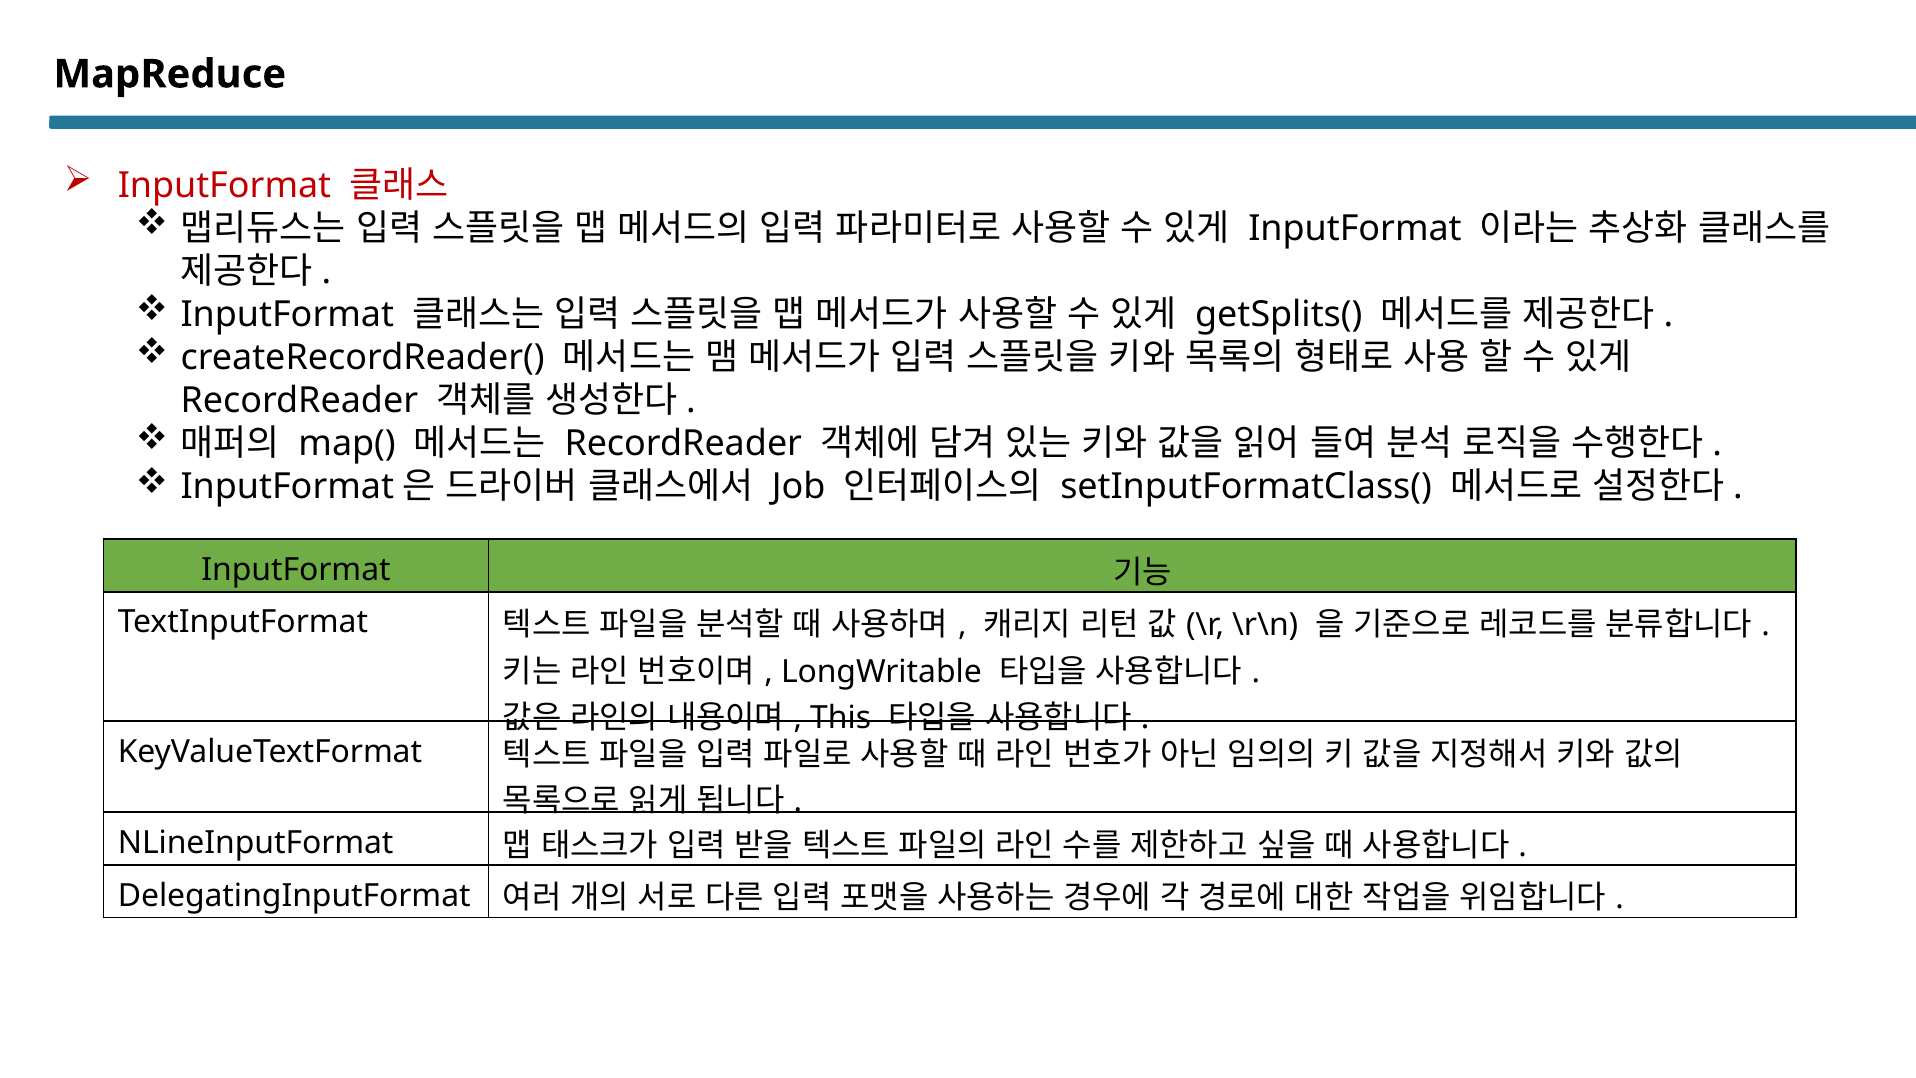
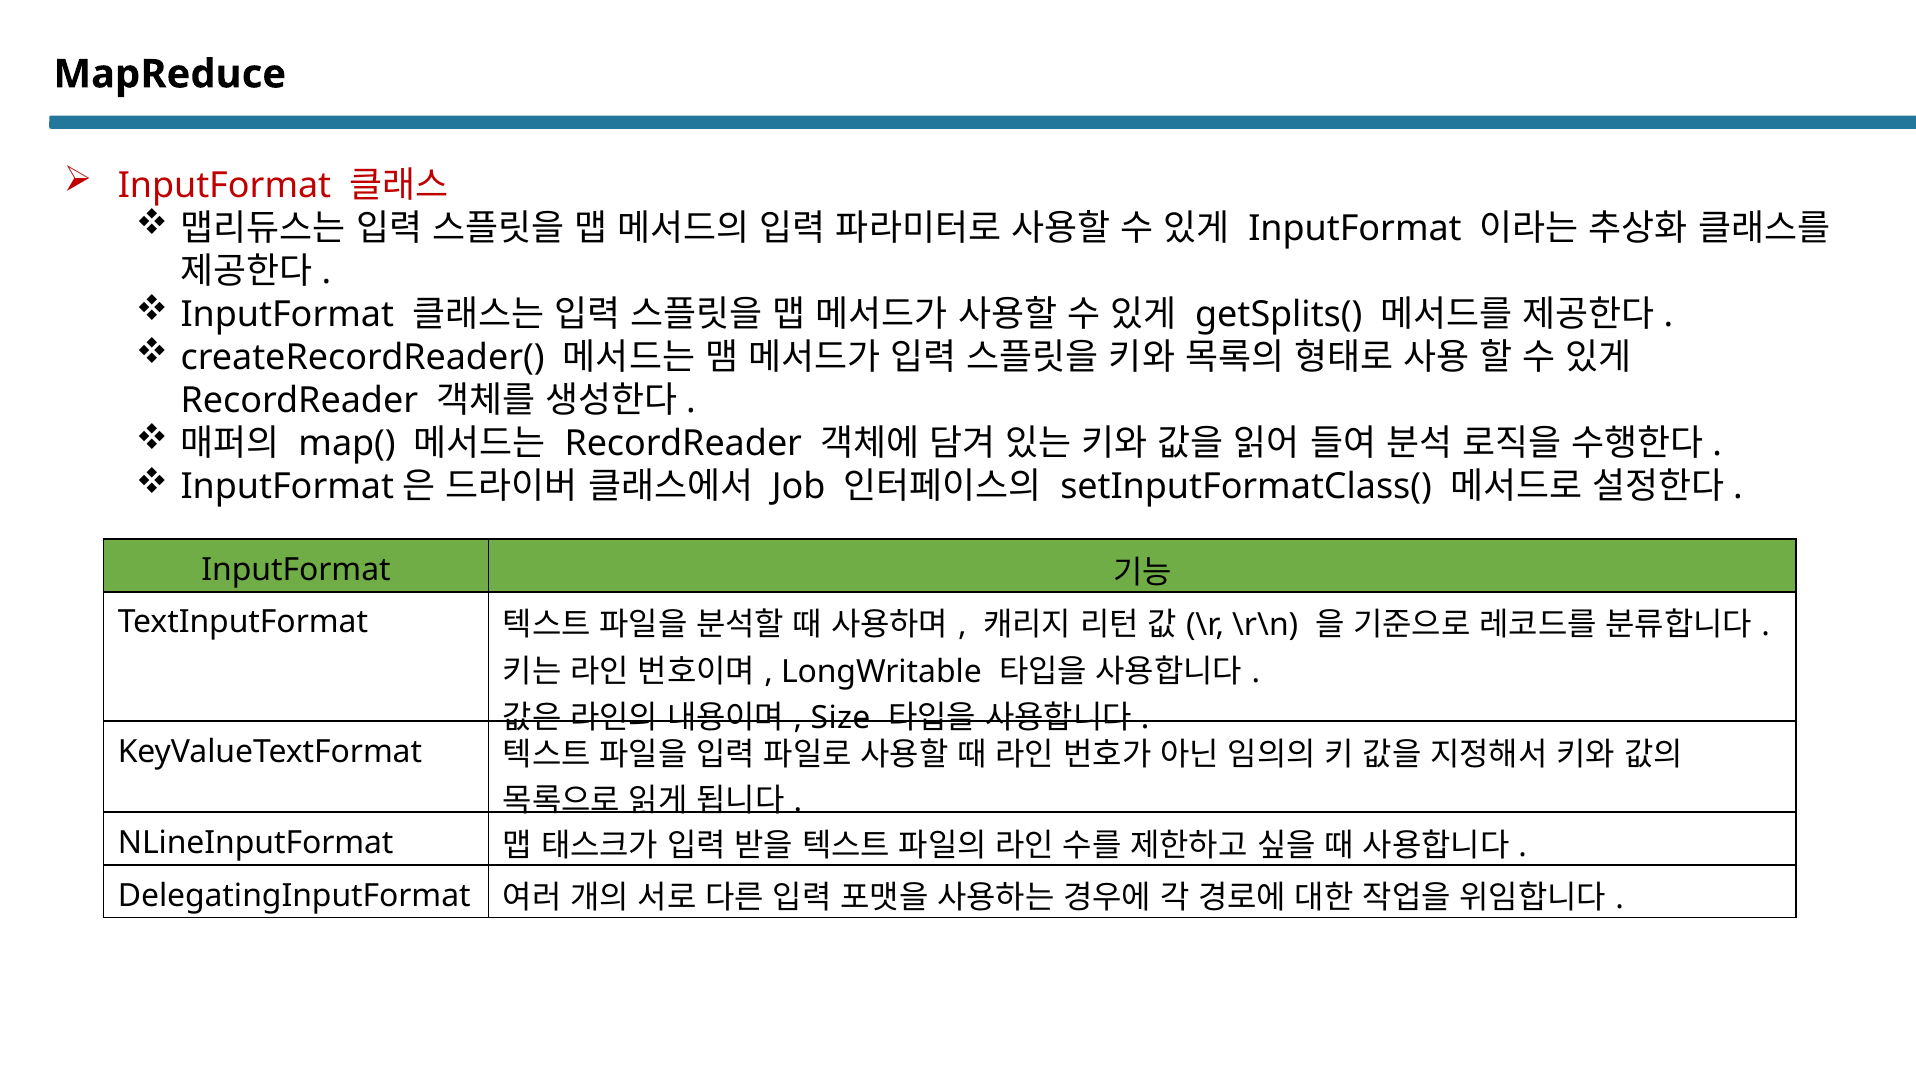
This: This -> Size (841, 718)
